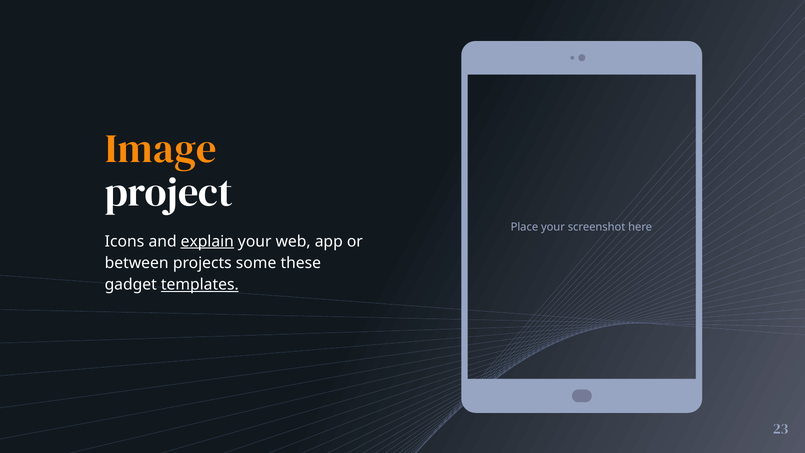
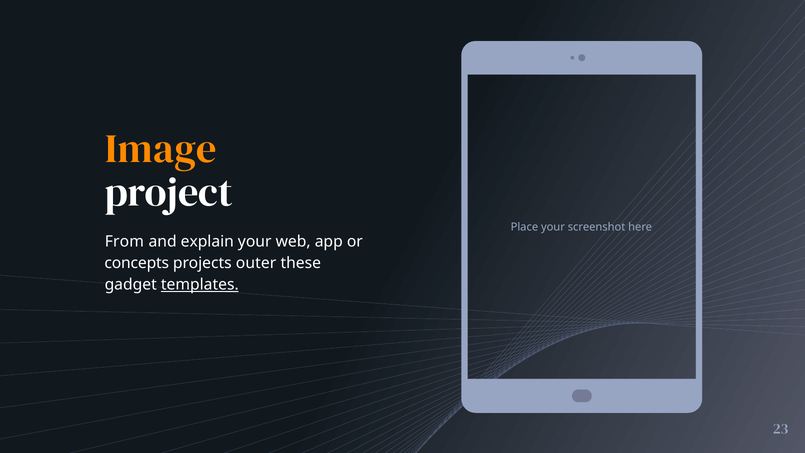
Icons: Icons -> From (124, 241)
explain underline: present -> none (207, 241)
between: between -> concepts (137, 263)
some: some -> outer (256, 263)
